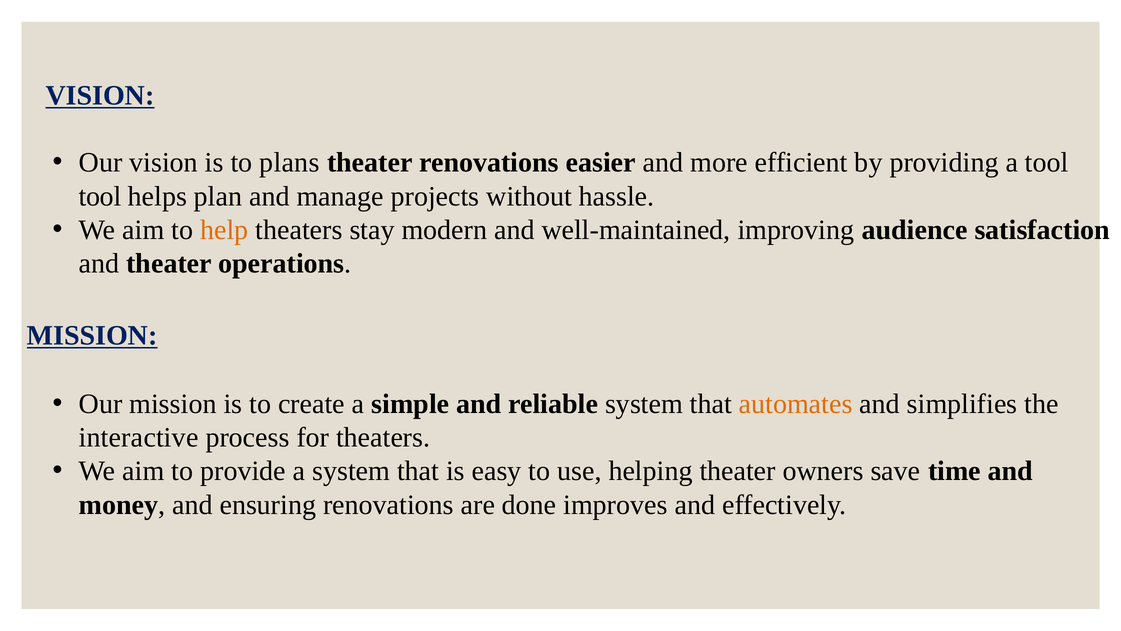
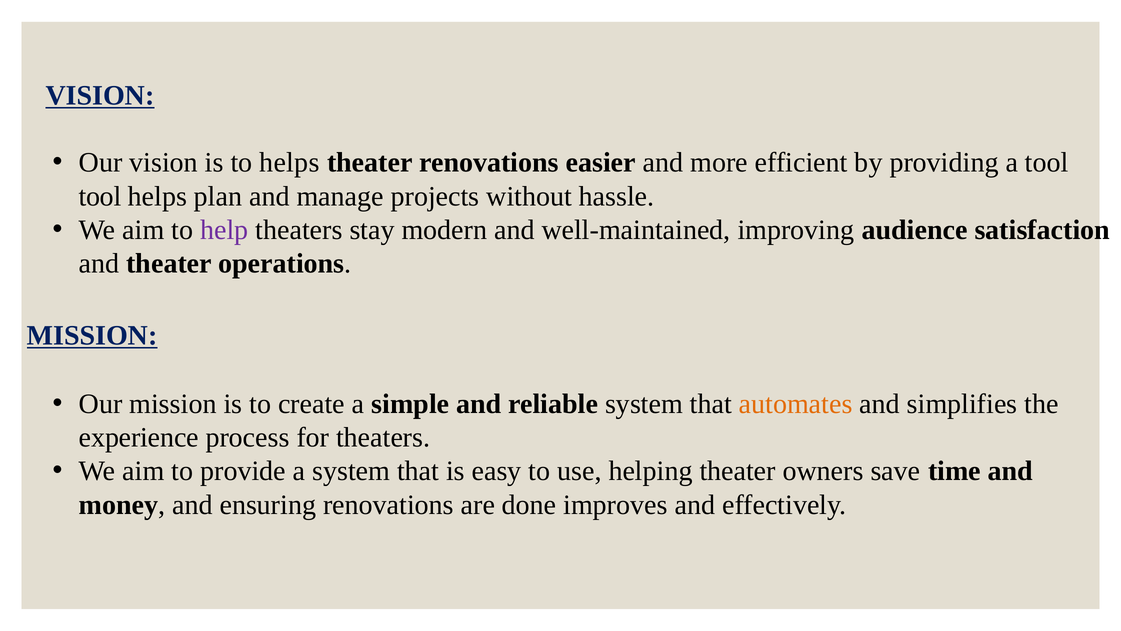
to plans: plans -> helps (290, 163)
help colour: orange -> purple (224, 230)
interactive: interactive -> experience (139, 437)
